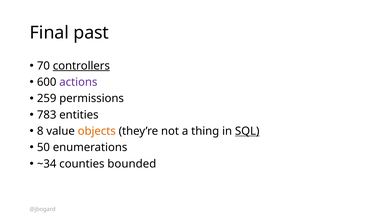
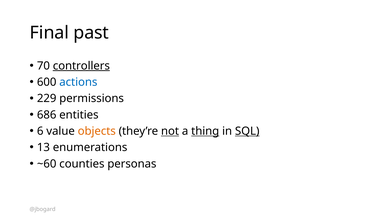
actions colour: purple -> blue (78, 82)
259: 259 -> 229 (47, 98)
783: 783 -> 686 (47, 115)
8: 8 -> 6 (40, 131)
not underline: none -> present (170, 131)
thing underline: none -> present (205, 131)
50: 50 -> 13 (43, 147)
~34: ~34 -> ~60 (47, 164)
bounded: bounded -> personas (132, 164)
